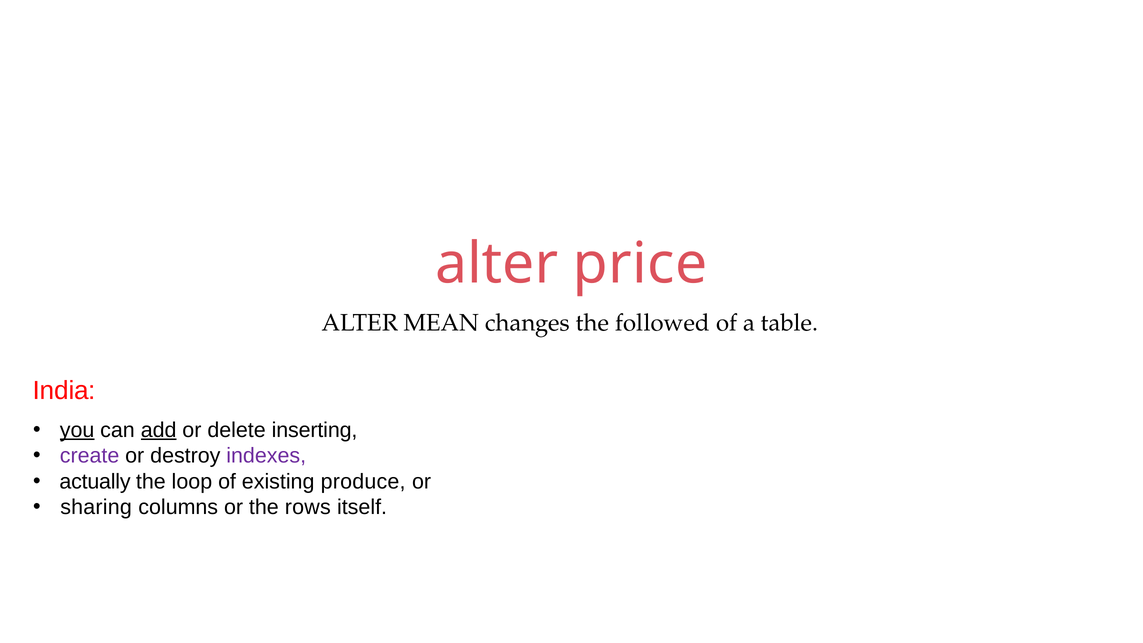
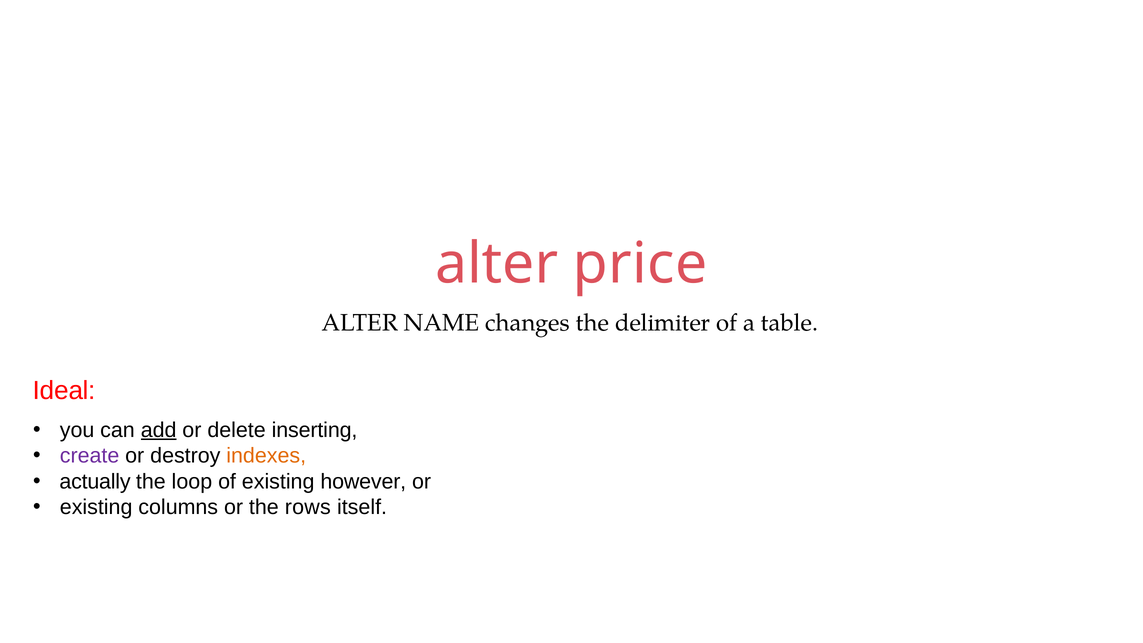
MEAN: MEAN -> NAME (442, 323)
followed: followed -> delimiter (663, 323)
India: India -> Ideal (64, 390)
you underline: present -> none (77, 430)
indexes colour: purple -> orange (266, 456)
produce: produce -> however (363, 482)
sharing: sharing -> existing (96, 507)
